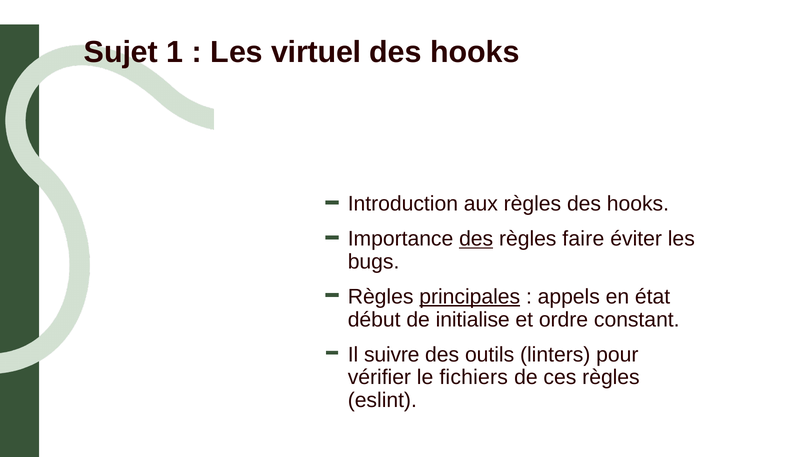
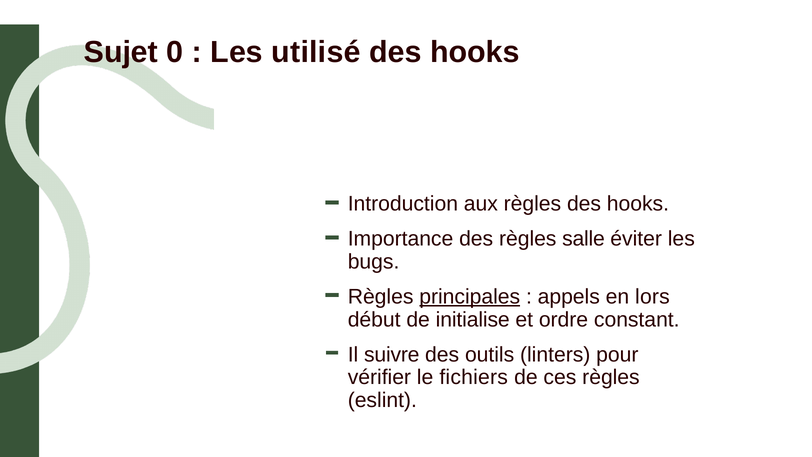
1: 1 -> 0 (175, 52)
virtuel: virtuel -> utilisé (316, 52)
des underline: present -> none (476, 239)
faire: faire -> salle (584, 239)
état: état -> lors (652, 297)
